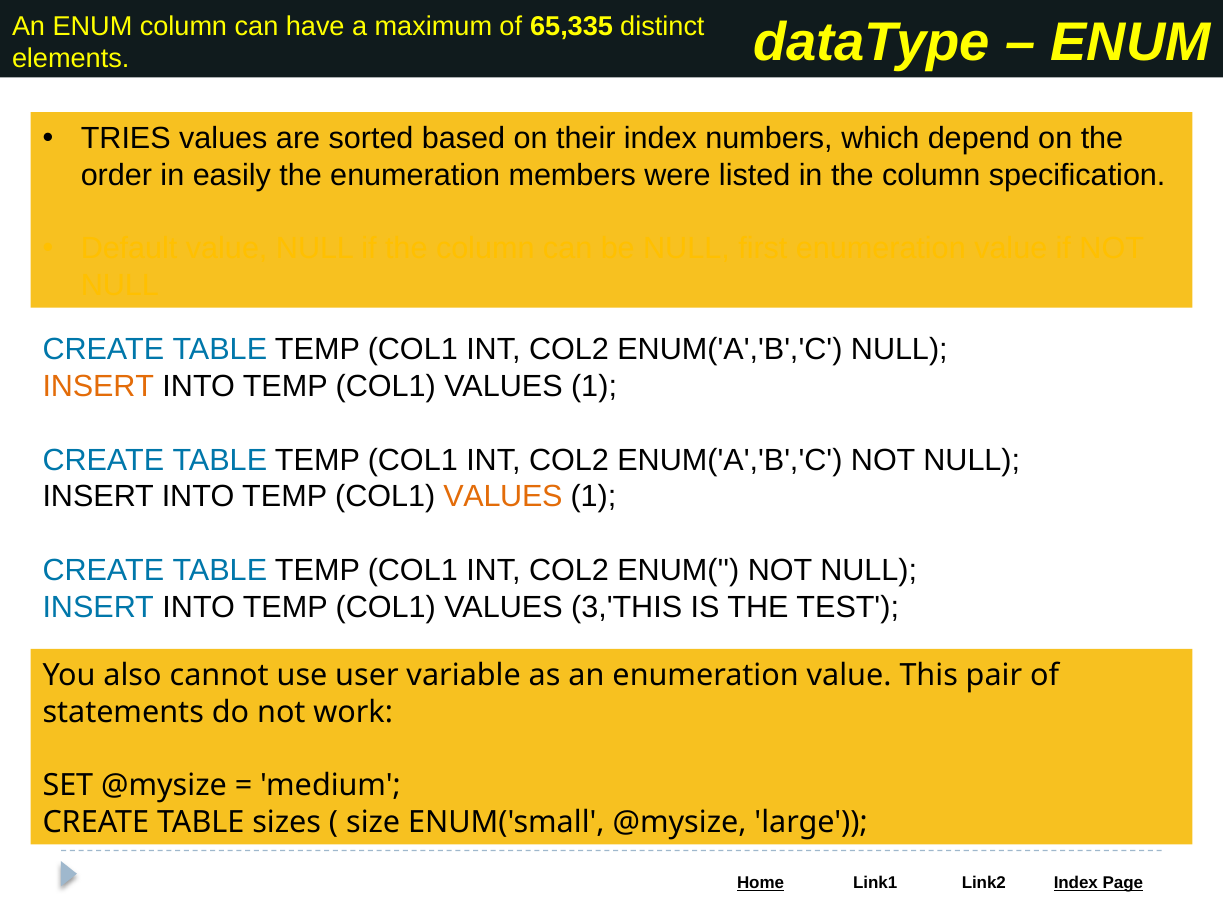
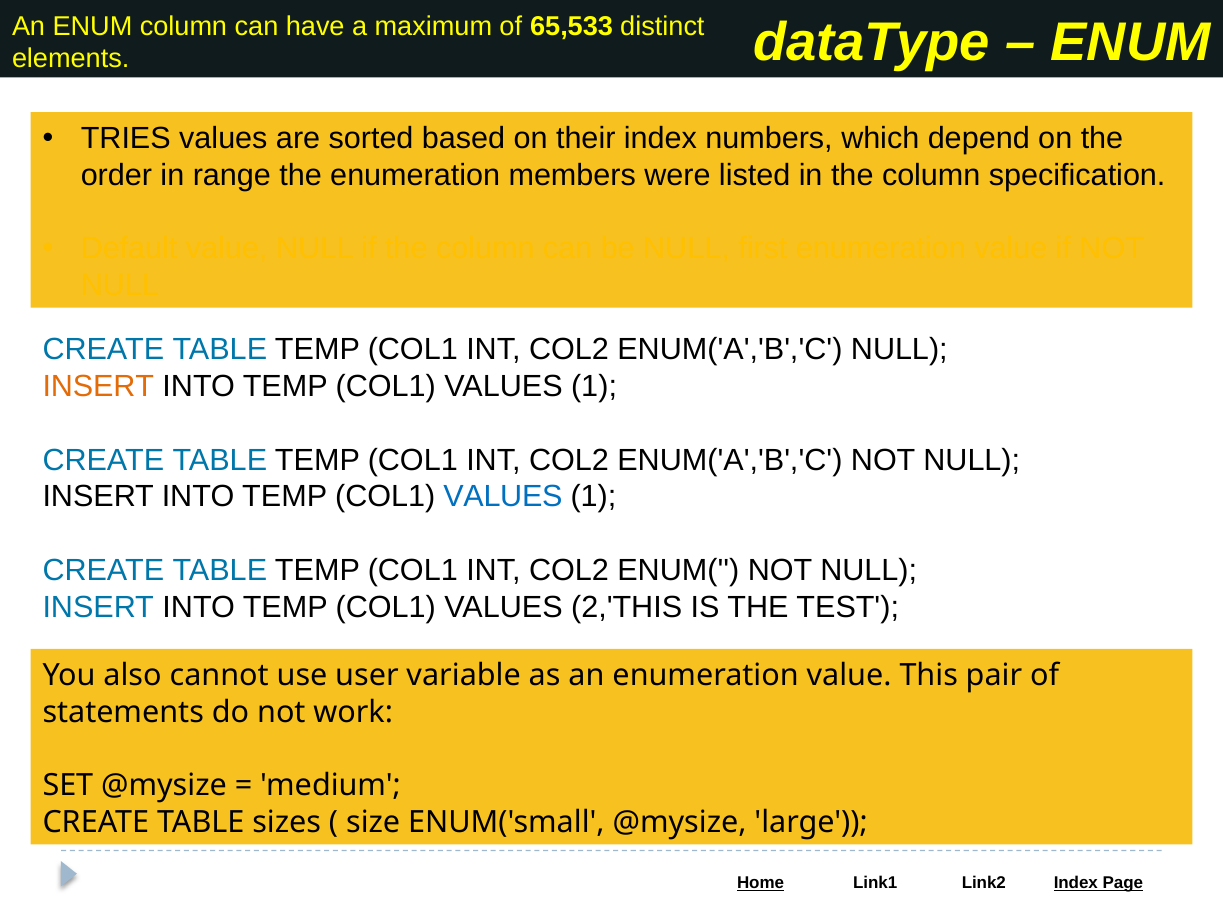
65,335: 65,335 -> 65,533 (572, 26)
easily: easily -> range (232, 175)
VALUES colour: orange -> blue (503, 496)
3,'THIS: 3,'THIS -> 2,'THIS (627, 606)
